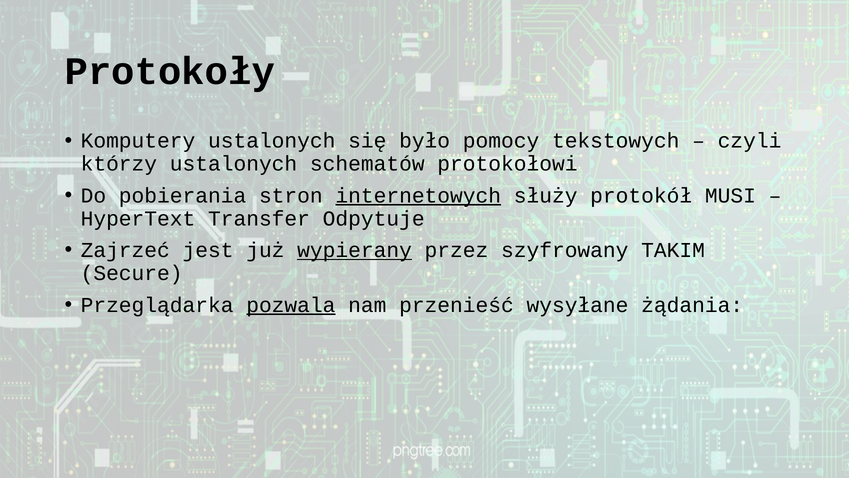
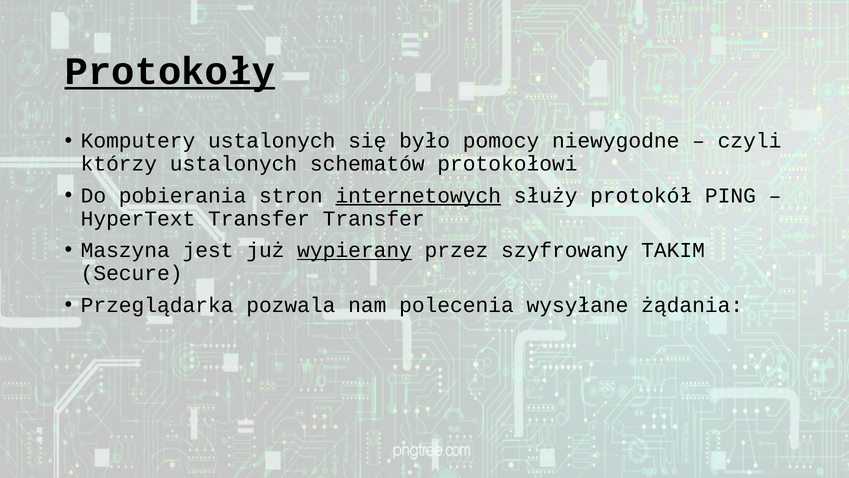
Protokoły underline: none -> present (170, 71)
tekstowych: tekstowych -> niewygodne (616, 141)
MUSI: MUSI -> PING (730, 195)
Transfer Odpytuje: Odpytuje -> Transfer (374, 218)
Zajrzeć: Zajrzeć -> Maszyna (125, 250)
pozwala underline: present -> none (291, 305)
przenieść: przenieść -> polecenia (456, 305)
